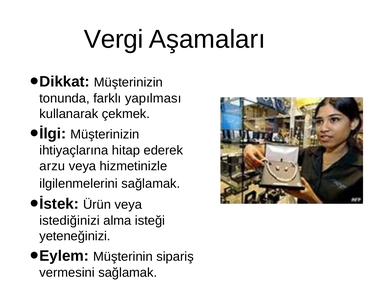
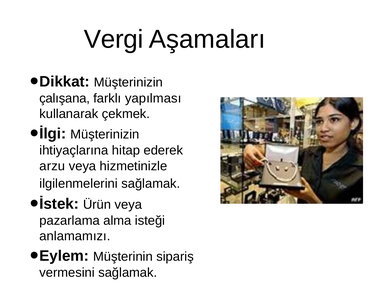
tonunda: tonunda -> çalışana (65, 98)
istediğinizi: istediğinizi -> pazarlama (70, 220)
yeteneğinizi: yeteneğinizi -> anlamamızı (75, 236)
